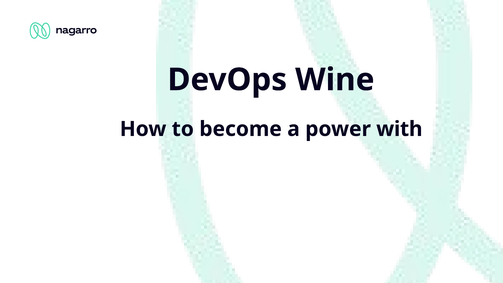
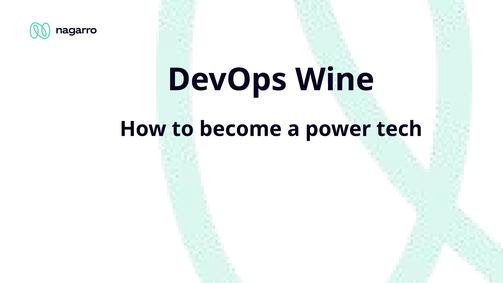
with: with -> tech (399, 129)
